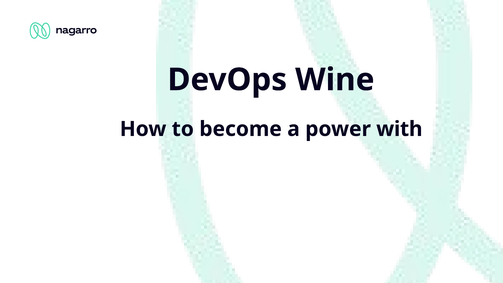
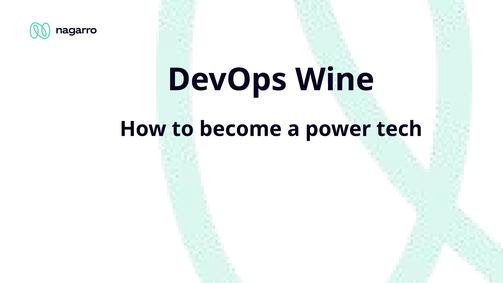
with: with -> tech (399, 129)
